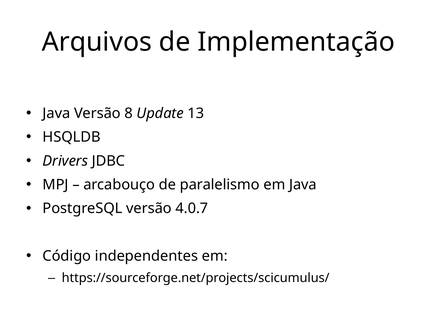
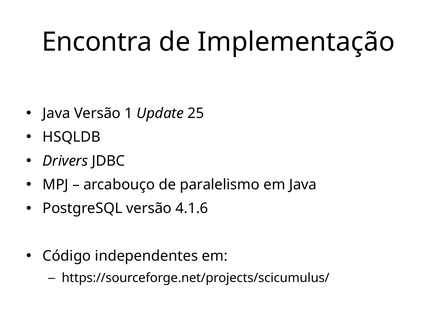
Arquivos: Arquivos -> Encontra (97, 42)
8: 8 -> 1 (129, 113)
13: 13 -> 25 (196, 113)
4.0.7: 4.0.7 -> 4.1.6 (192, 208)
